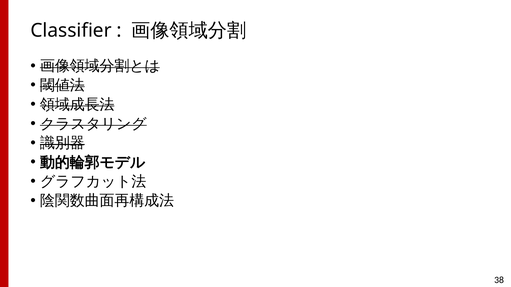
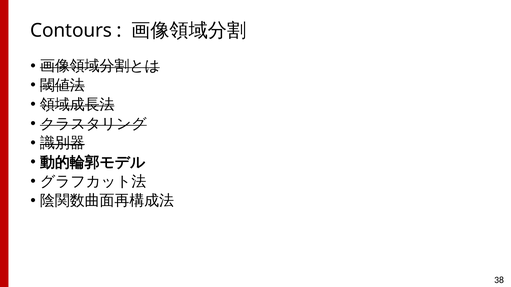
Classifier: Classifier -> Contours (71, 31)
